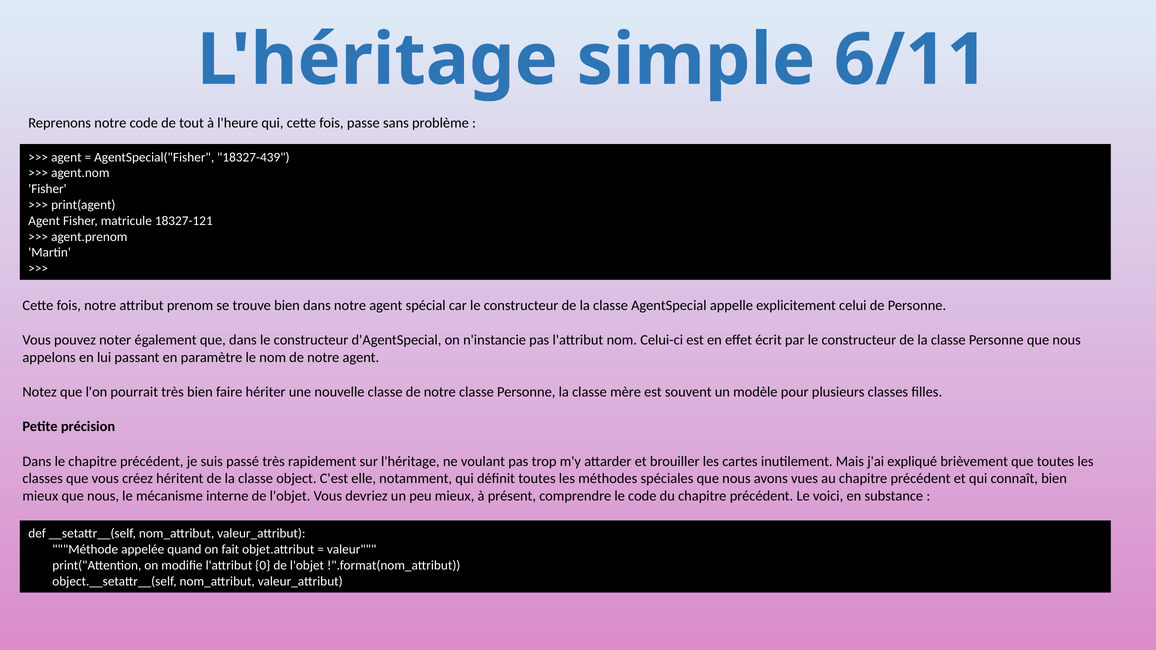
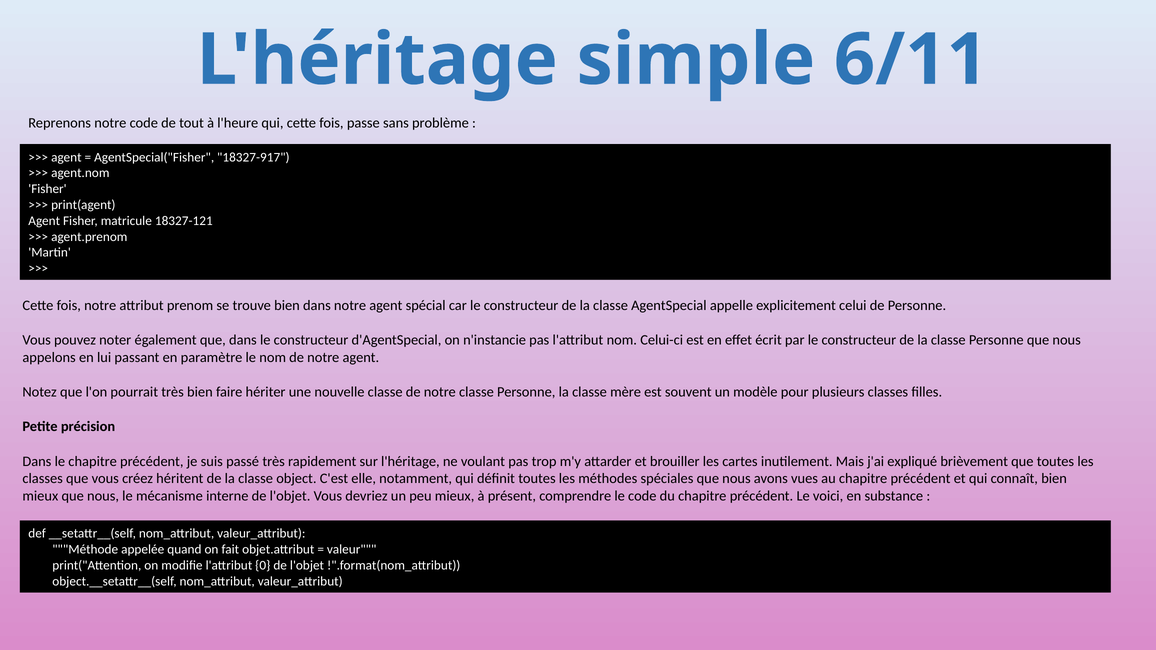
18327-439: 18327-439 -> 18327-917 (253, 157)
